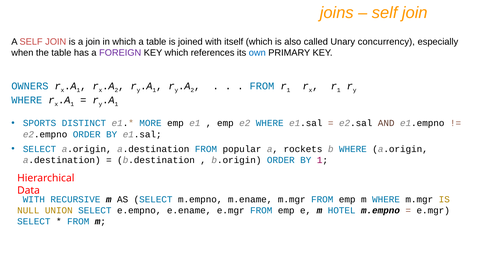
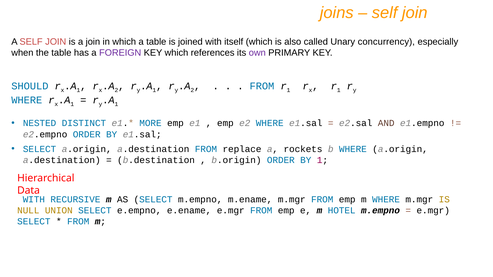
own colour: blue -> purple (257, 53)
OWNERS: OWNERS -> SHOULD (30, 86)
SPORTS: SPORTS -> NESTED (40, 123)
popular: popular -> replace (242, 149)
